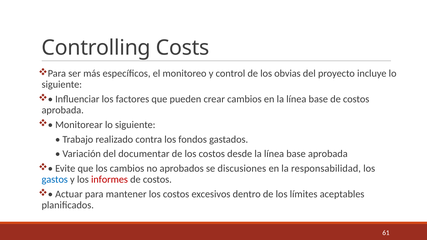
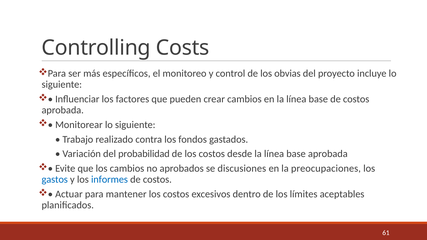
documentar: documentar -> probabilidad (144, 154)
responsabilidad: responsabilidad -> preocupaciones (326, 169)
informes colour: red -> blue (109, 180)
